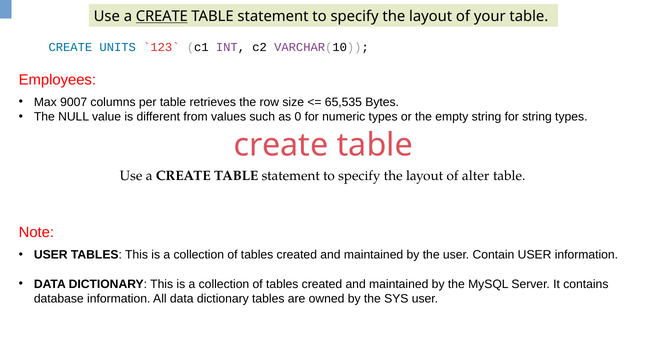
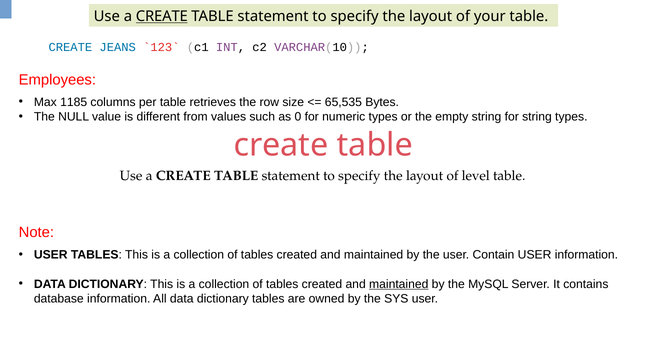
UNITS: UNITS -> JEANS (118, 47)
9007: 9007 -> 1185 (74, 102)
alter: alter -> level (476, 176)
maintained underline: none -> present (399, 284)
